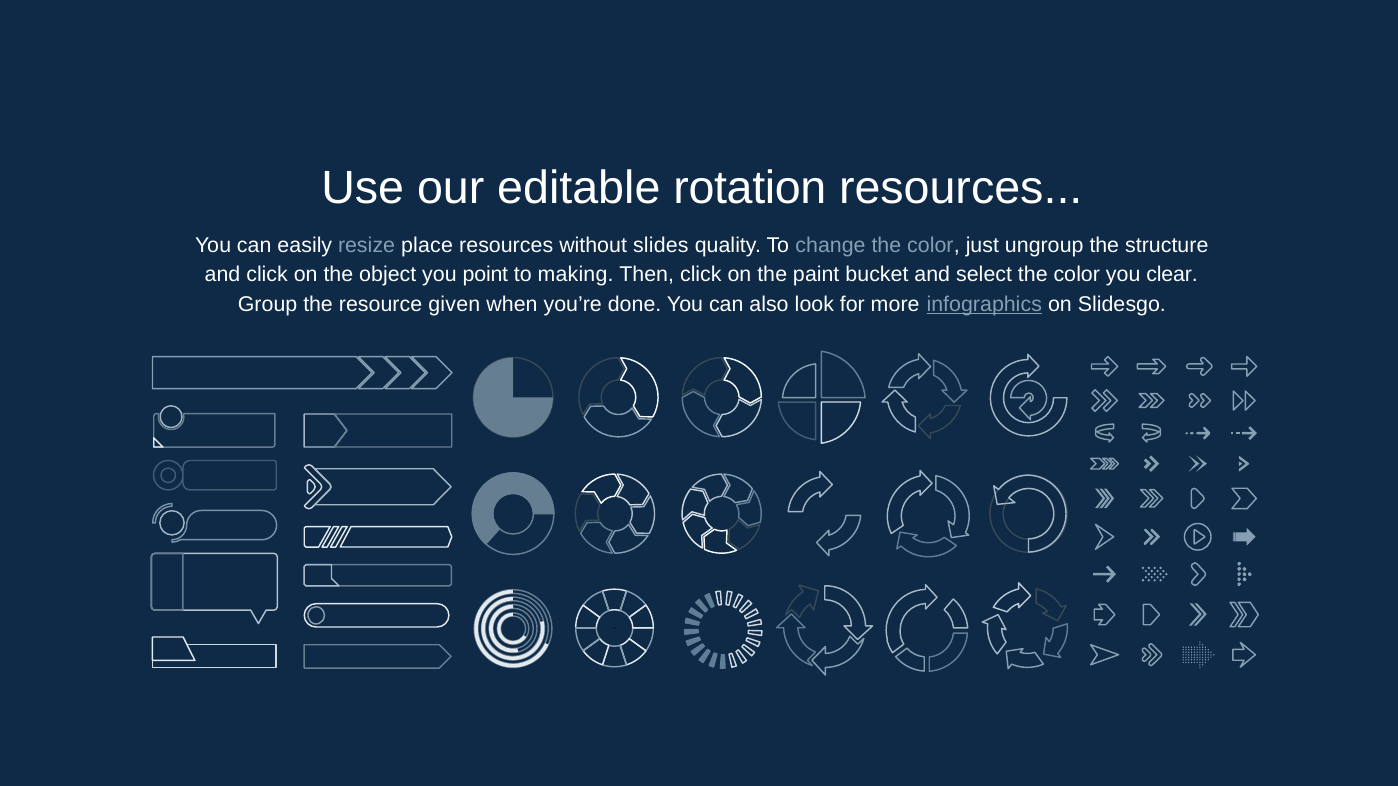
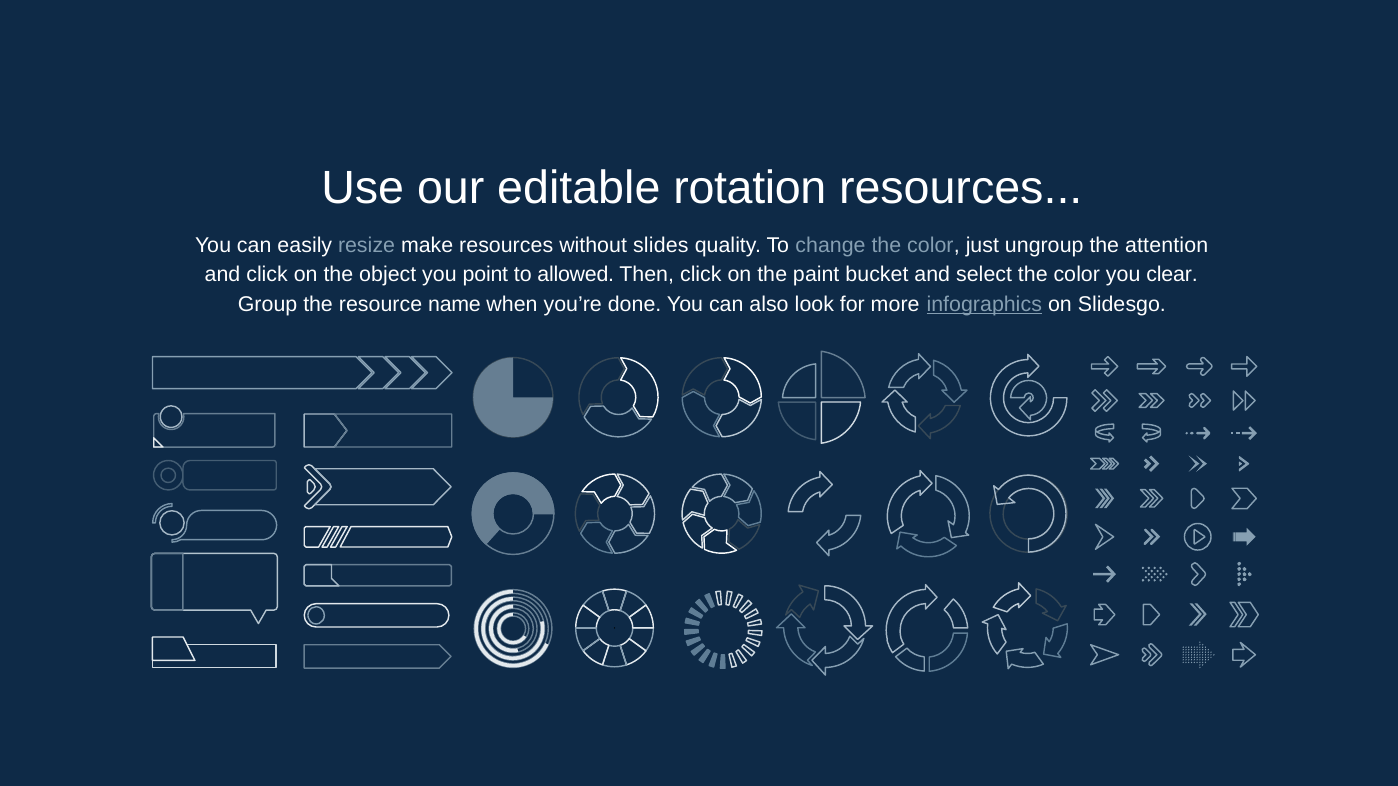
place: place -> make (427, 245)
structure: structure -> attention (1167, 245)
making: making -> allowed (576, 275)
given: given -> name (454, 304)
